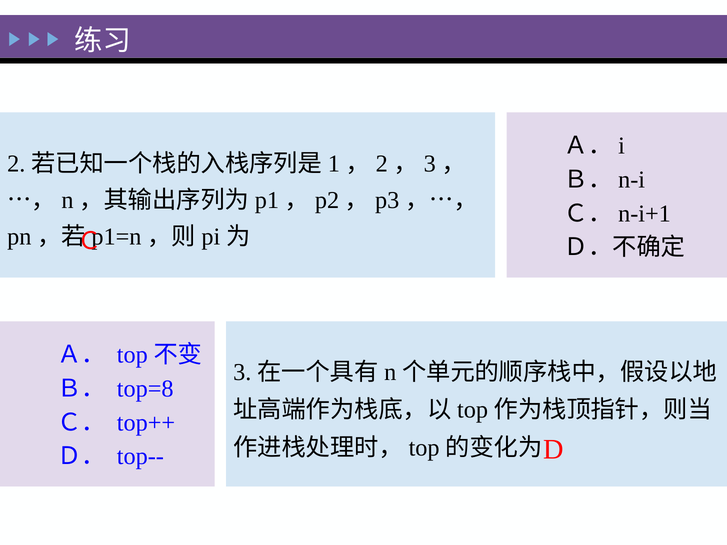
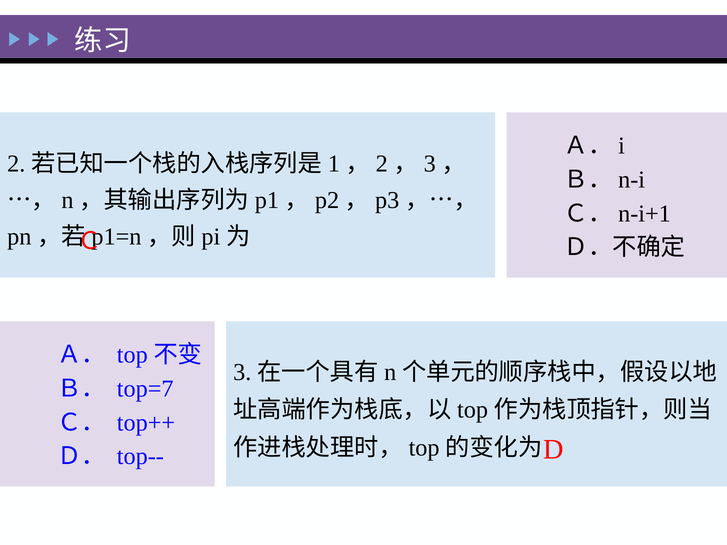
top=8: top=8 -> top=7 (145, 389)
